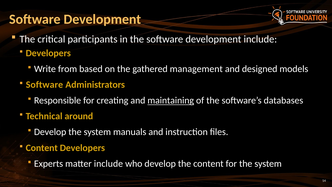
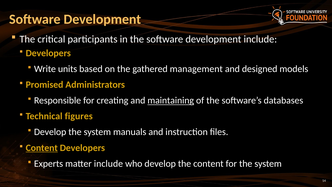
from: from -> units (68, 69)
Software: Software -> Promised (45, 85)
around: around -> figures (79, 116)
Content underline: none -> present (42, 148)
